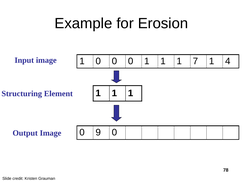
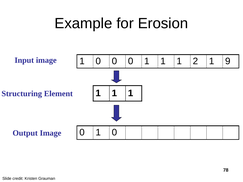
7: 7 -> 2 (195, 61)
4: 4 -> 9 (228, 61)
9: 9 -> 1 (98, 133)
